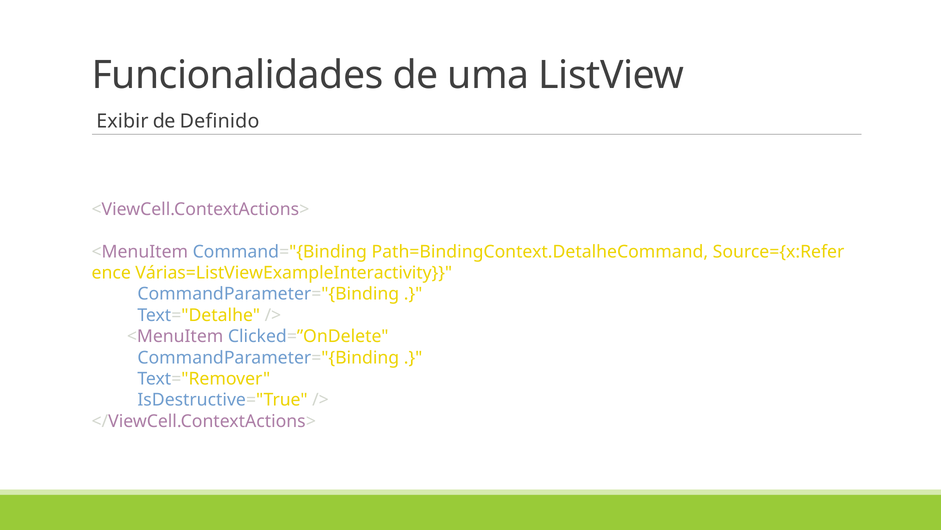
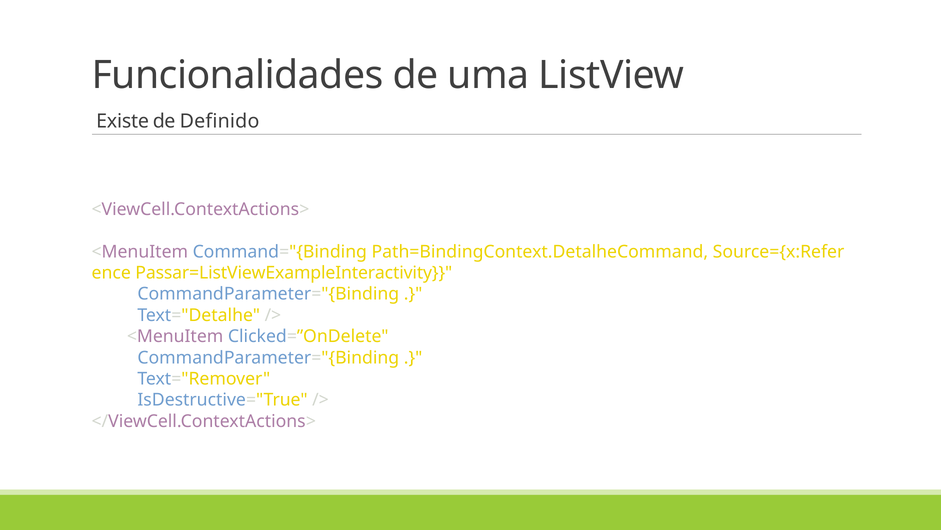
Exibir: Exibir -> Existe (123, 121)
Várias=ListViewExampleInteractivity: Várias=ListViewExampleInteractivity -> Passar=ListViewExampleInteractivity (294, 273)
